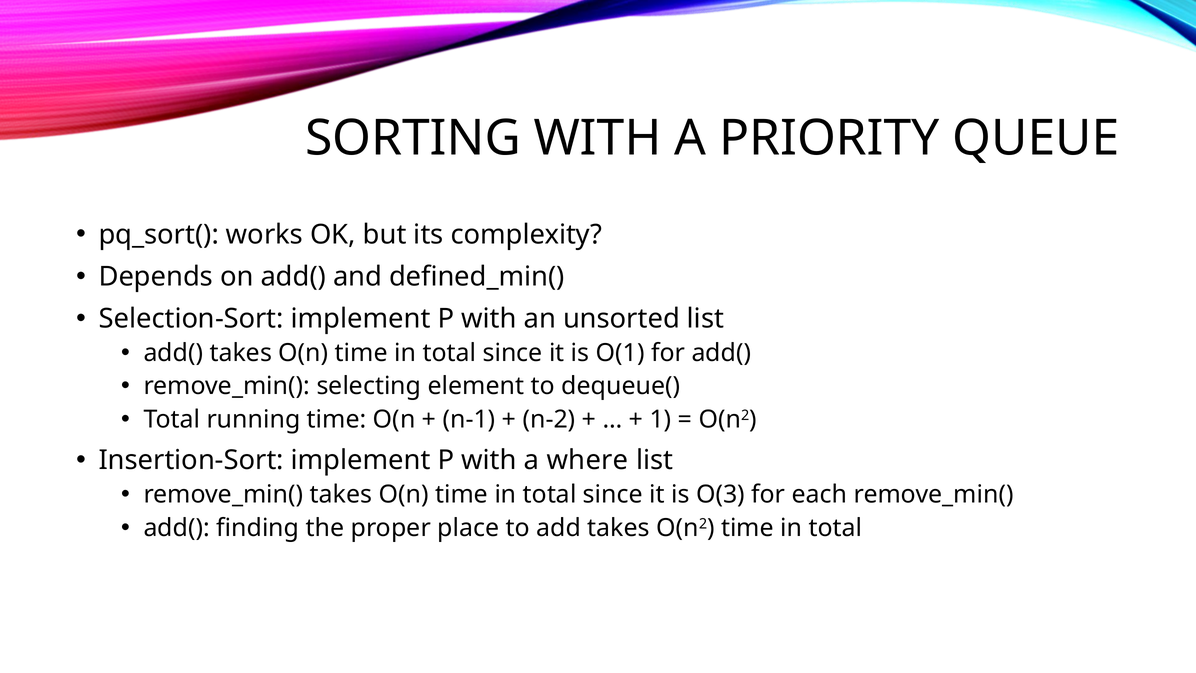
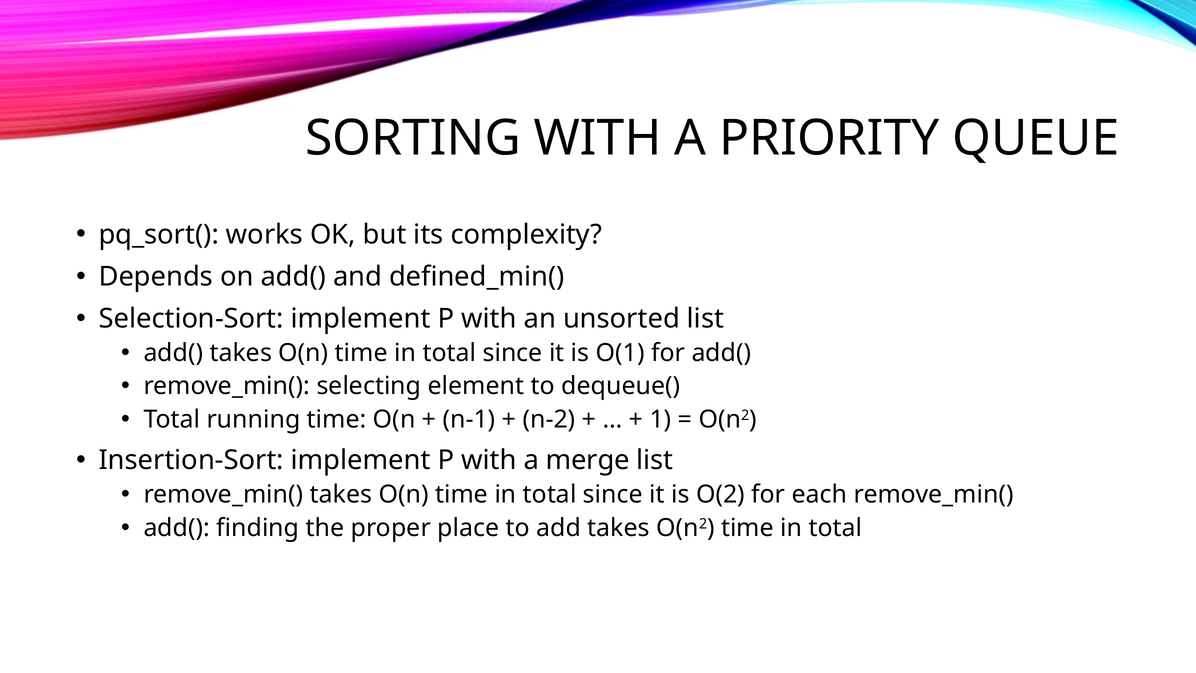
where: where -> merge (588, 460)
O(3: O(3 -> O(2 (720, 494)
